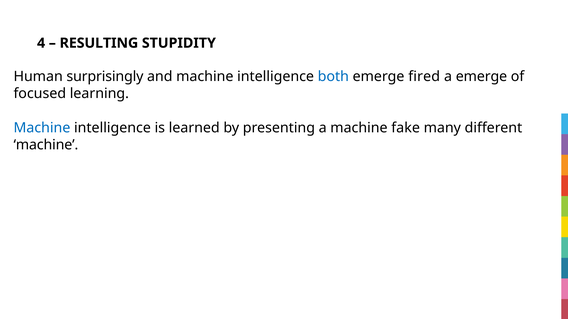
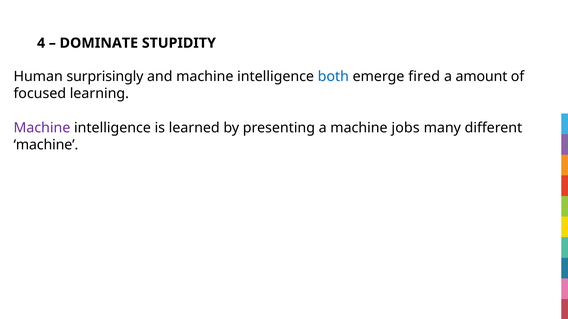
RESULTING: RESULTING -> DOMINATE (99, 43)
a emerge: emerge -> amount (481, 77)
Machine colour: blue -> purple (42, 128)
fake: fake -> jobs (406, 128)
